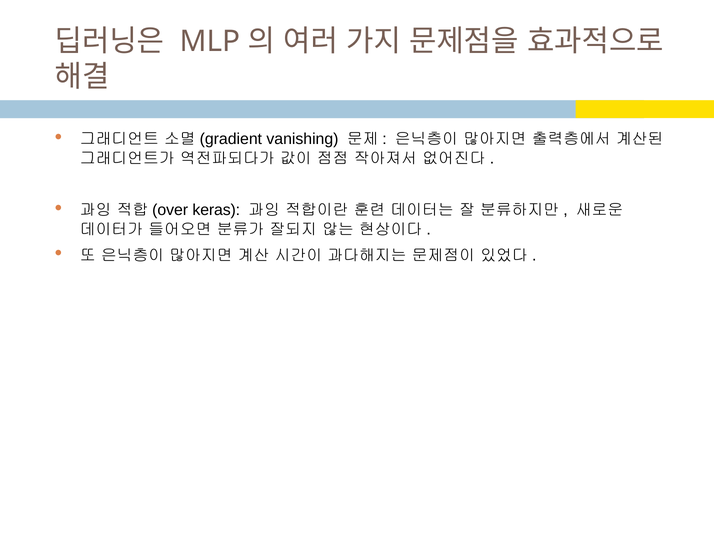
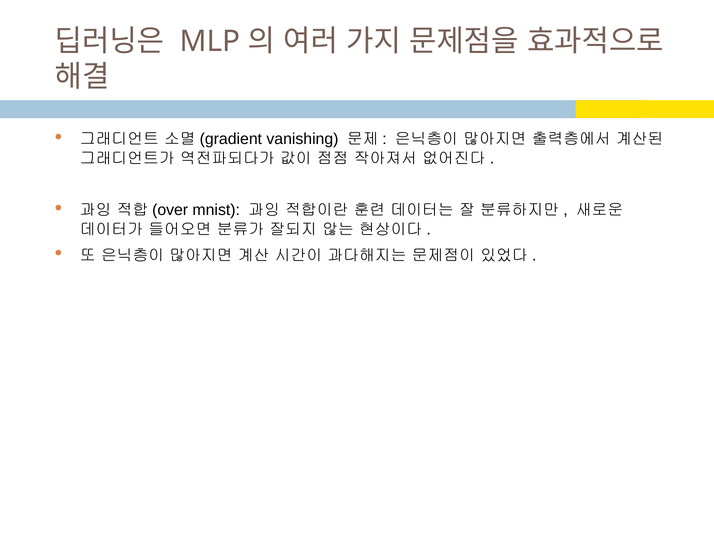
keras: keras -> mnist (216, 210)
